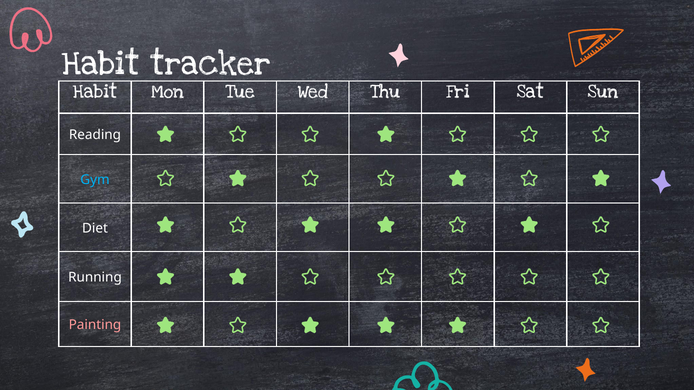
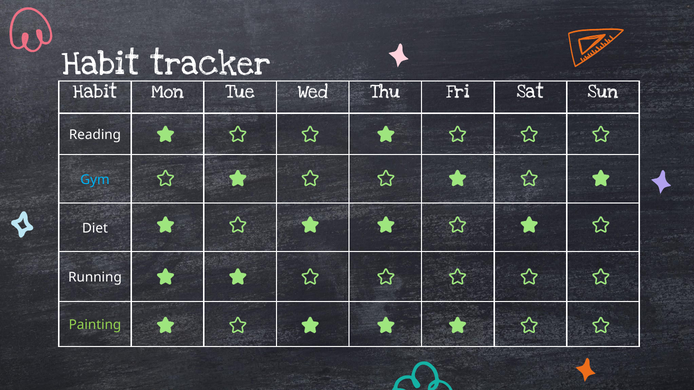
Painting colour: pink -> light green (95, 325)
